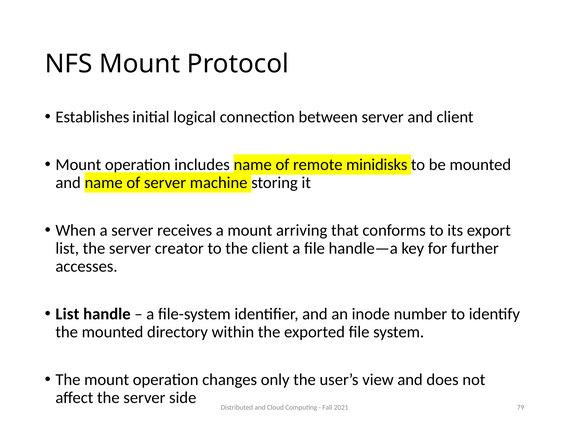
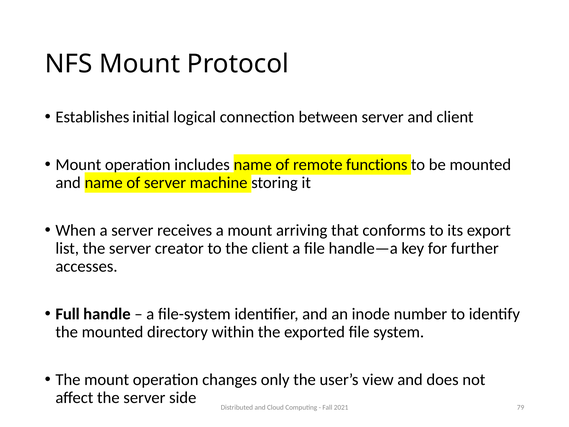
minidisks: minidisks -> functions (377, 165)
List: List -> Full (68, 314)
